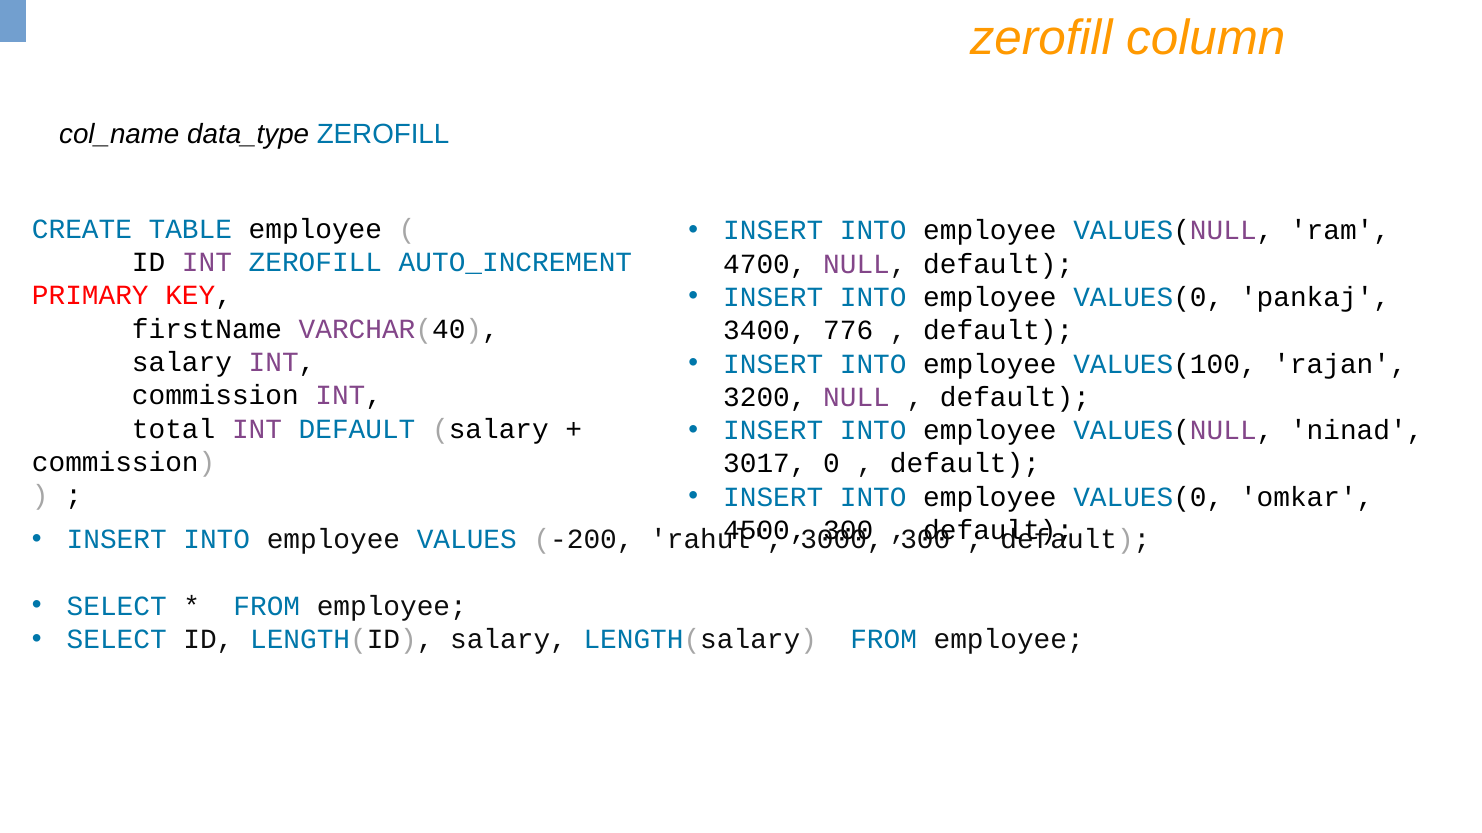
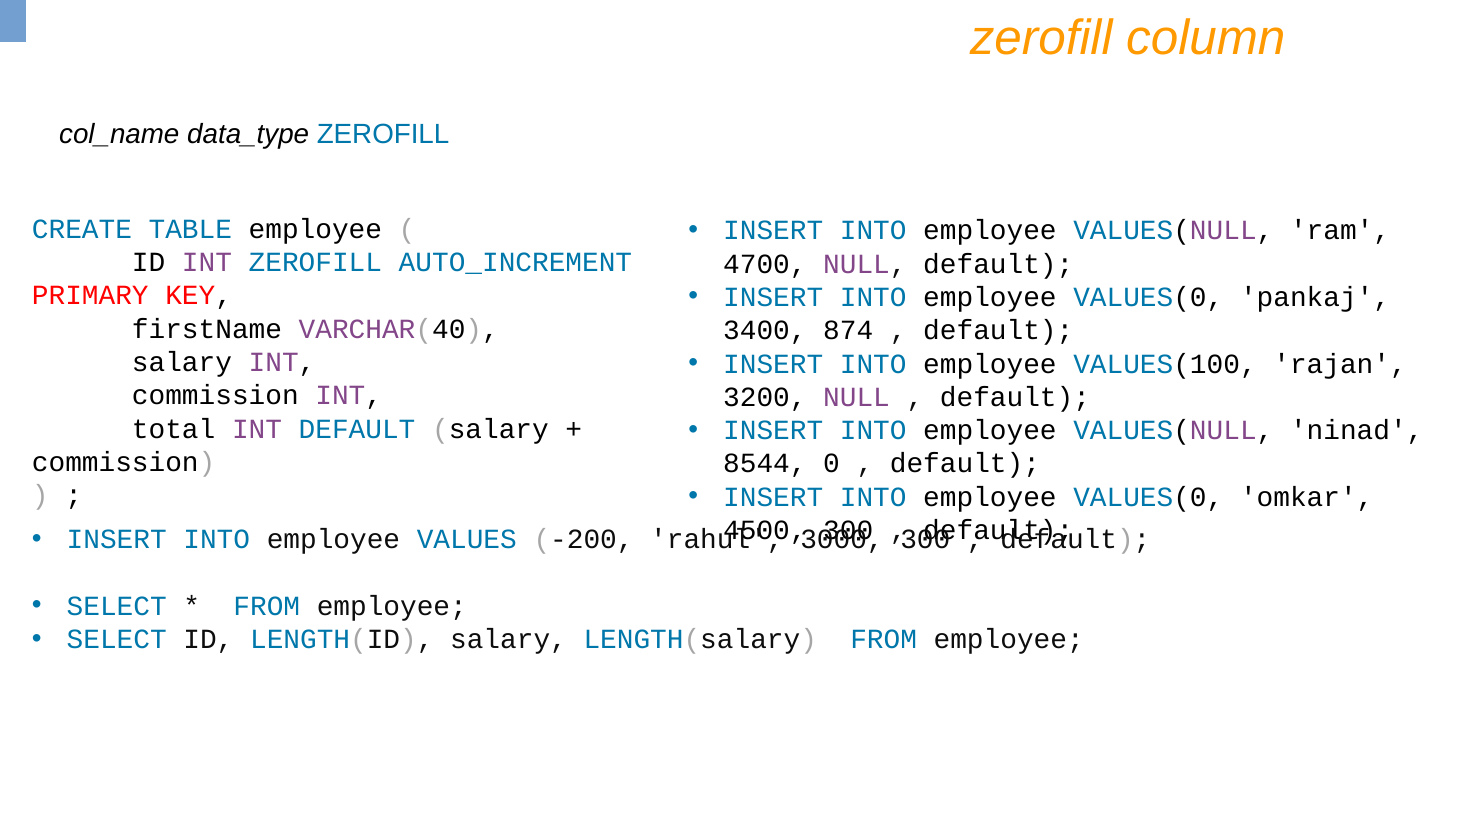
776: 776 -> 874 (848, 331)
3017: 3017 -> 8544 (765, 464)
